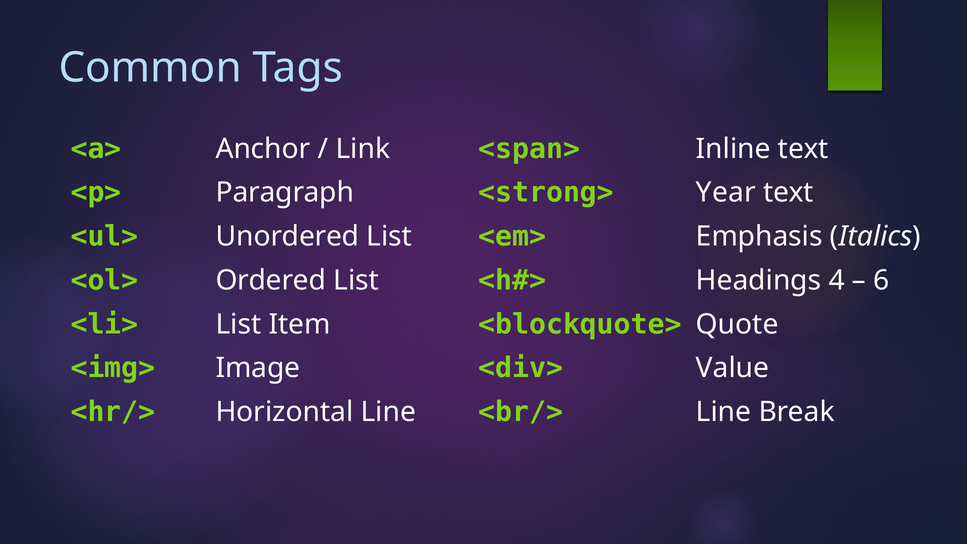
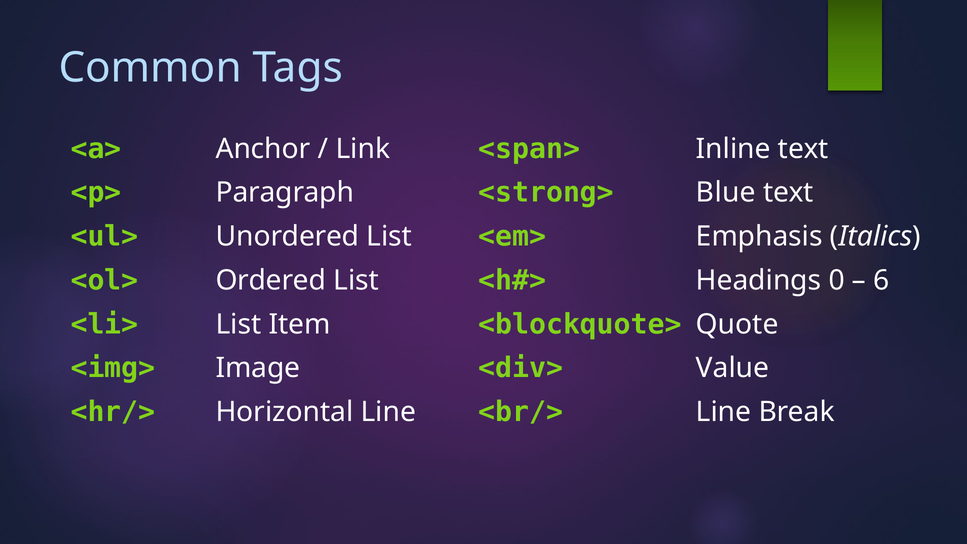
Year: Year -> Blue (726, 193)
4: 4 -> 0 (837, 280)
